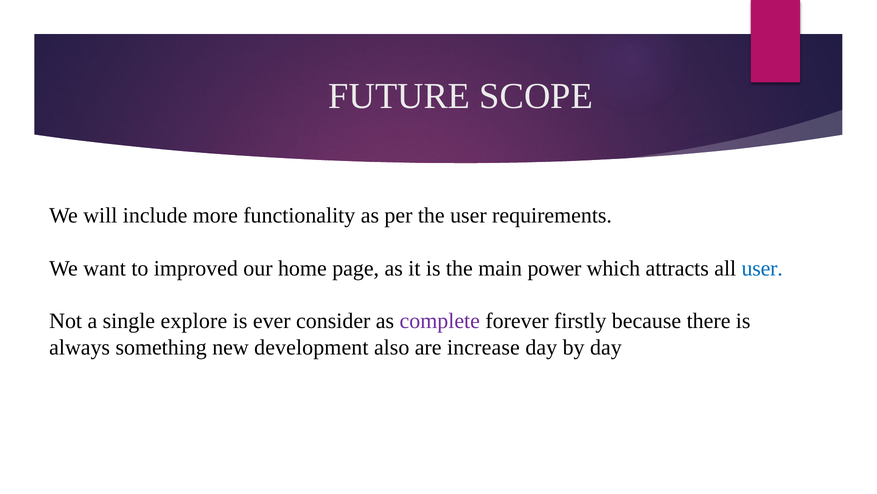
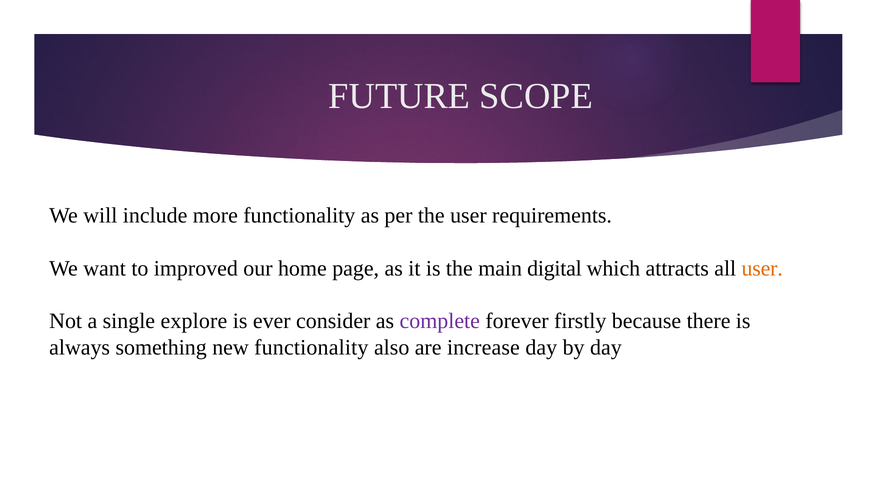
power: power -> digital (554, 268)
user colour: blue -> orange (762, 268)
new development: development -> functionality (311, 347)
